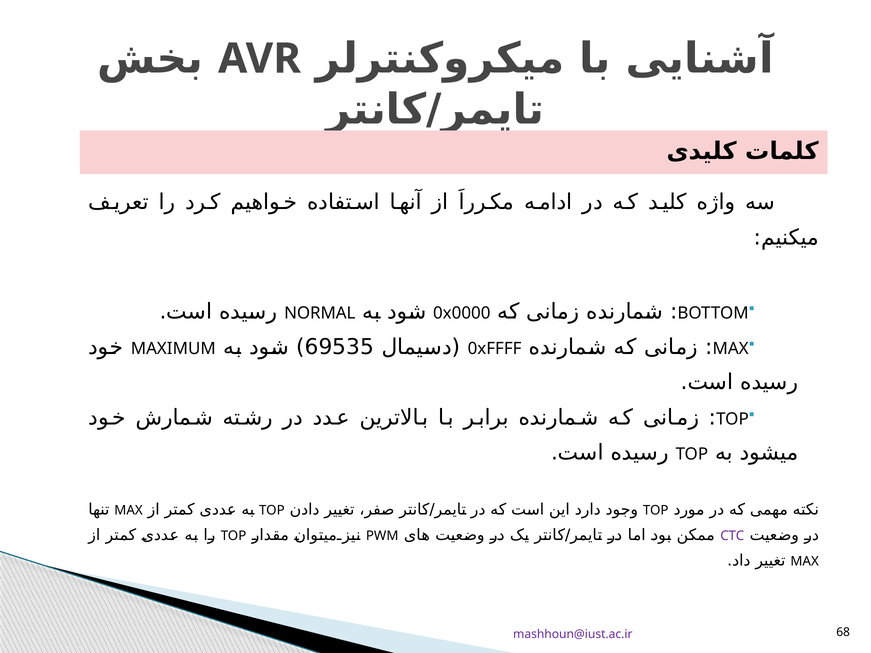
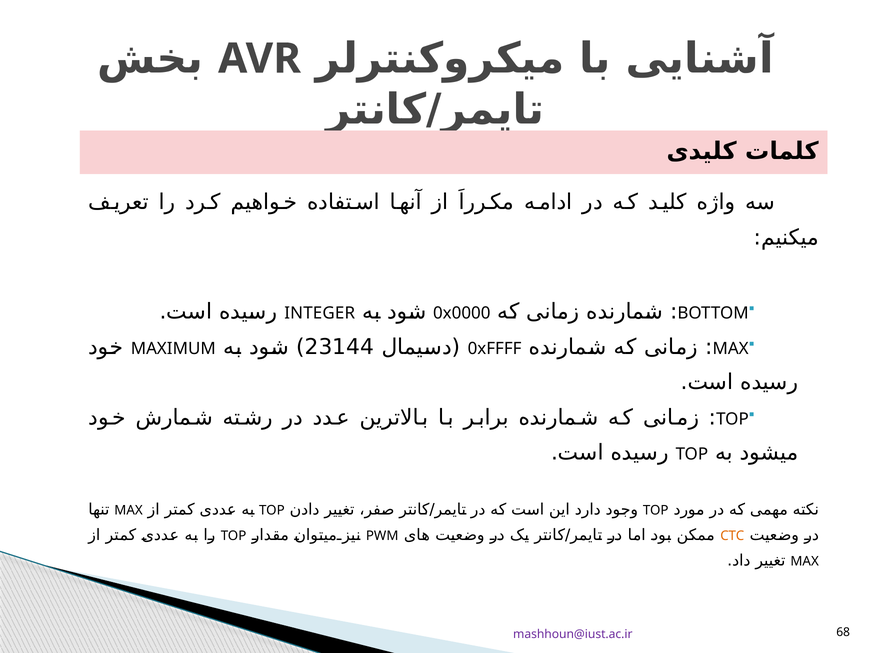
NORMAL: NORMAL -> INTEGER (320, 313)
69535: 69535 -> 23144 (339, 347)
CTC colour: purple -> orange (732, 536)
